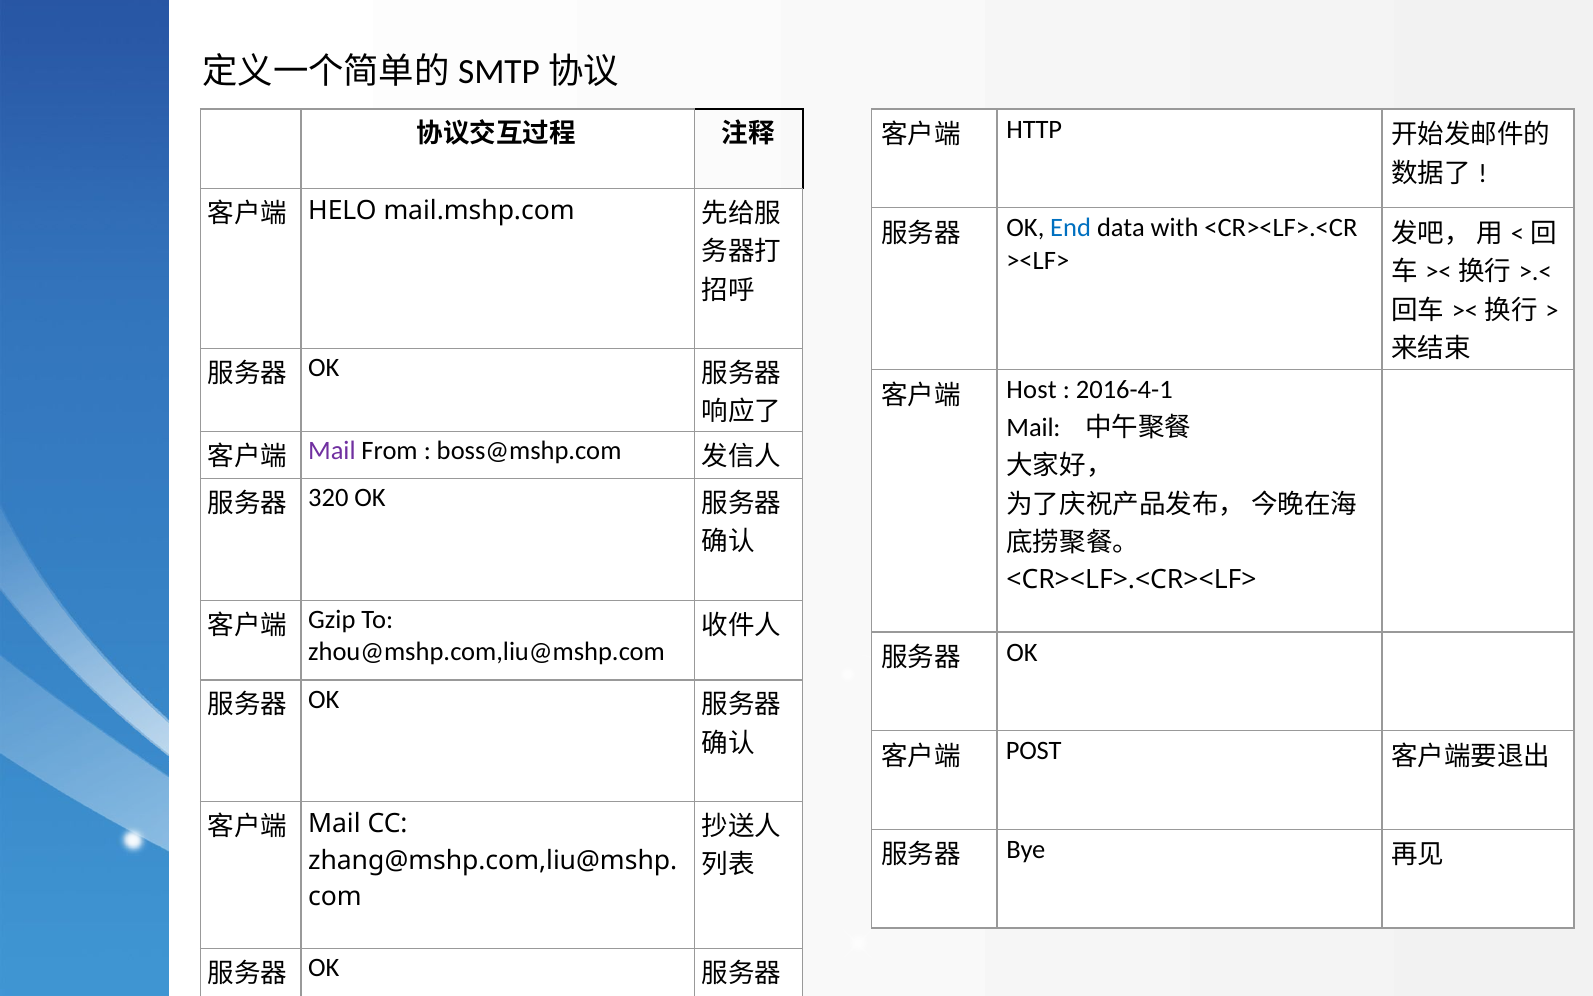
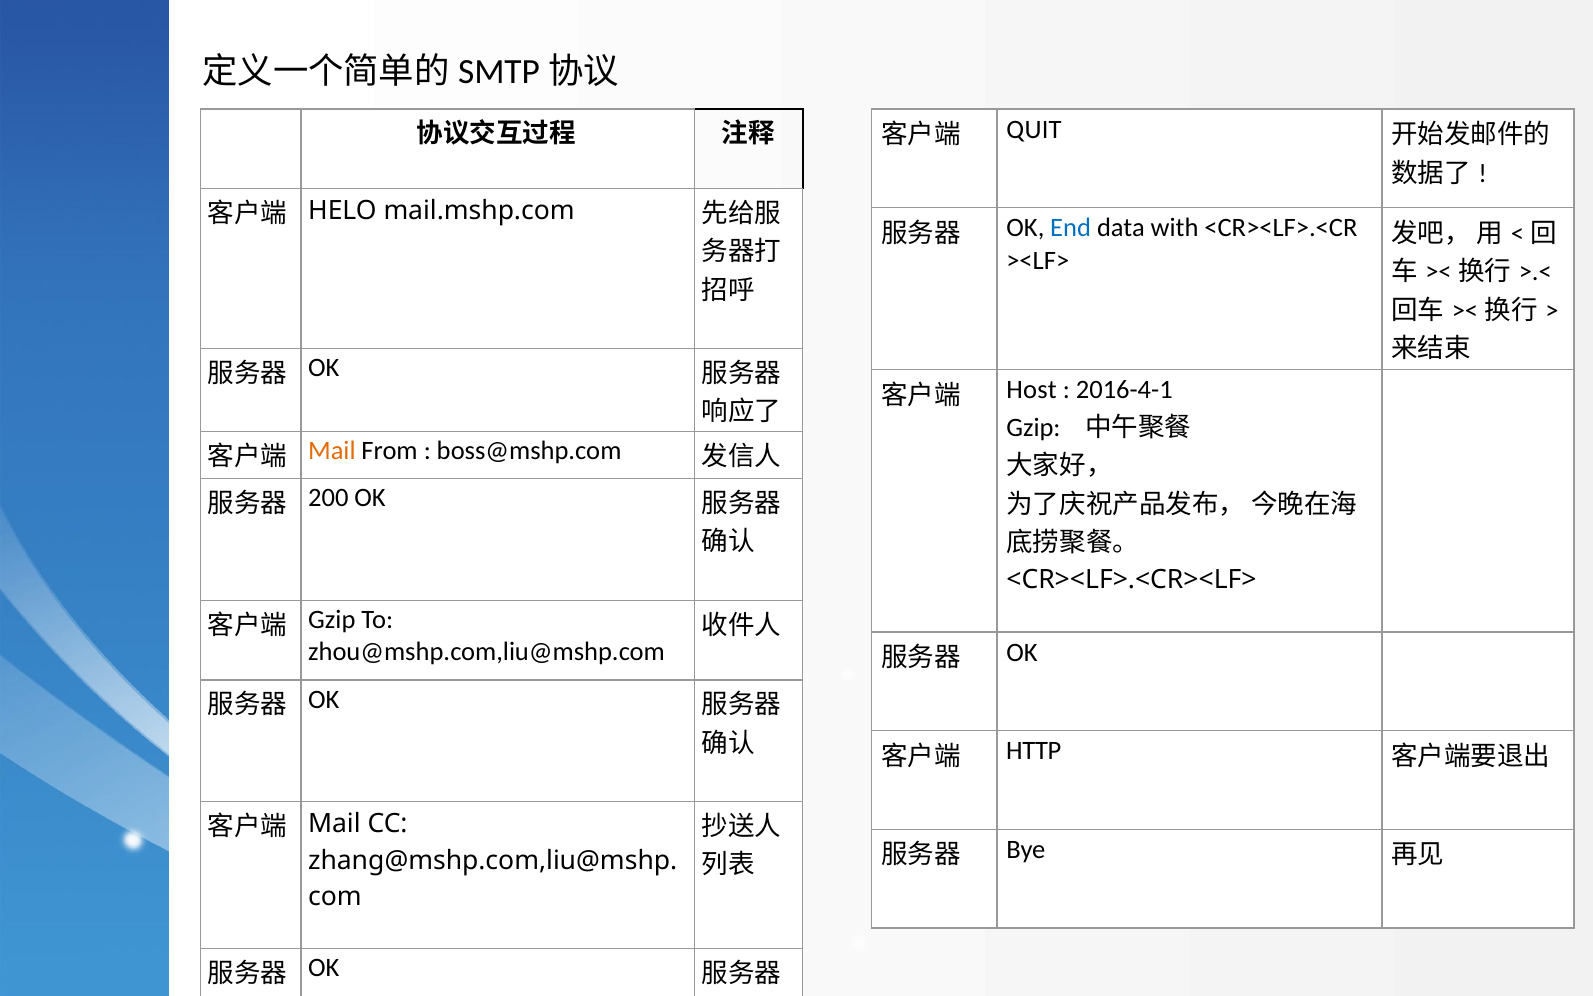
HTTP: HTTP -> QUIT (1034, 129)
Mail: Mail -> Gzip (1033, 428)
Mail colour: purple -> orange (332, 451)
320: 320 -> 200 (328, 498)
POST: POST -> HTTP (1034, 751)
